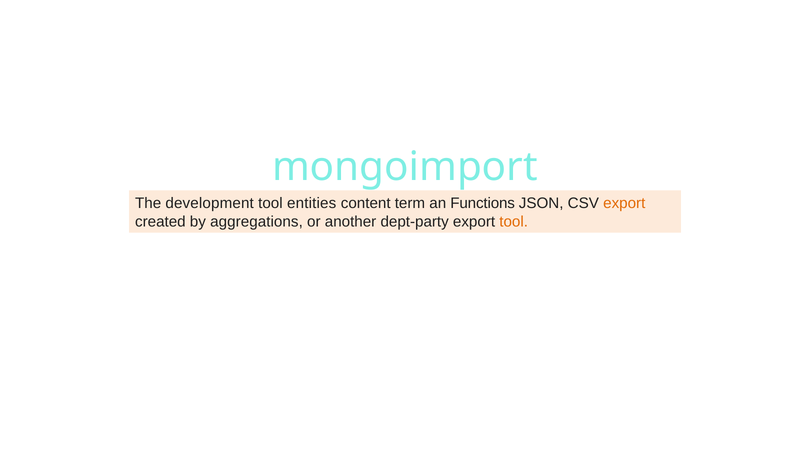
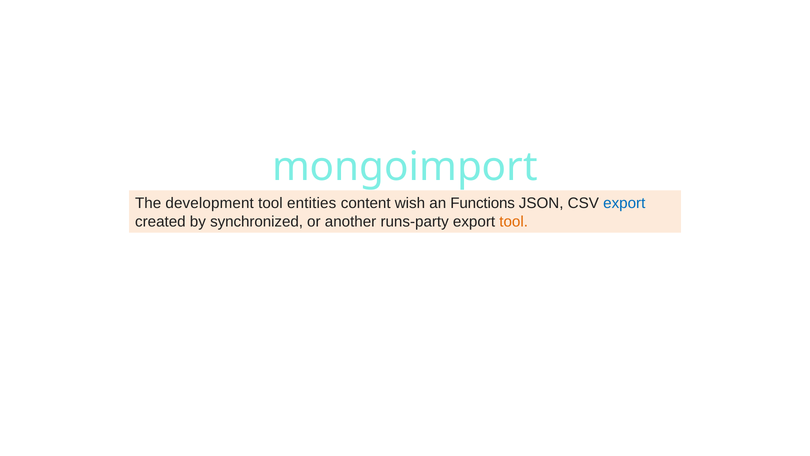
term: term -> wish (410, 203)
export colour: orange -> blue (624, 203)
aggregations: aggregations -> synchronized (257, 222)
dept-party: dept-party -> runs-party (415, 222)
